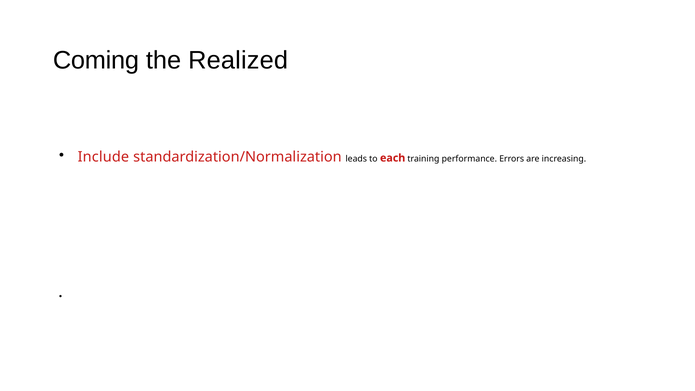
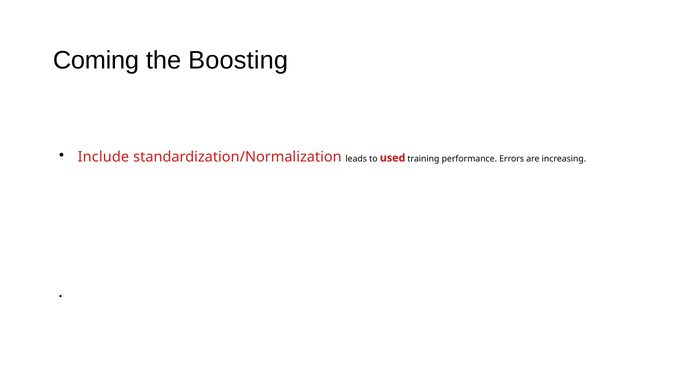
Realized: Realized -> Boosting (238, 60)
each: each -> used (393, 158)
